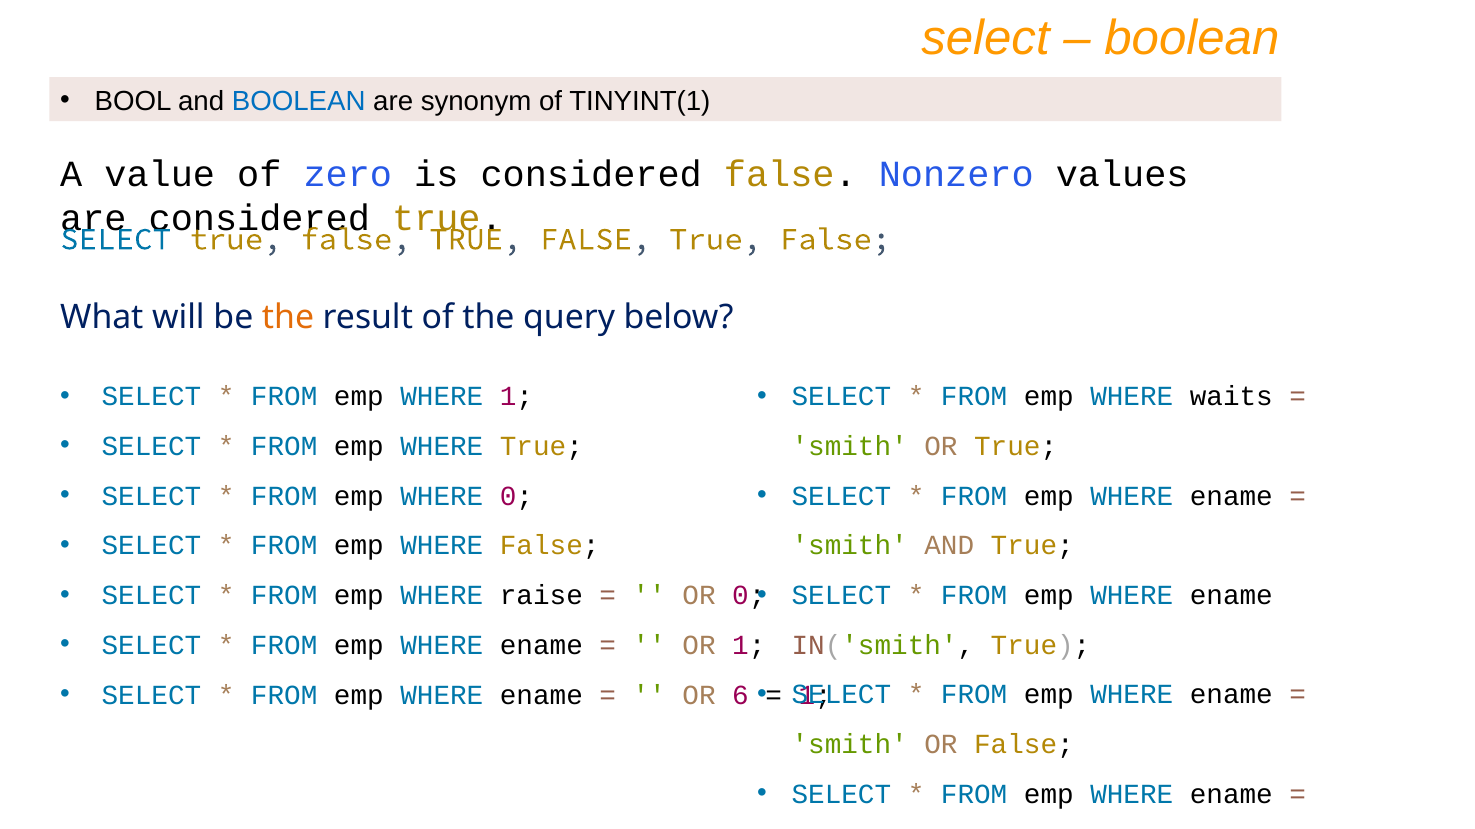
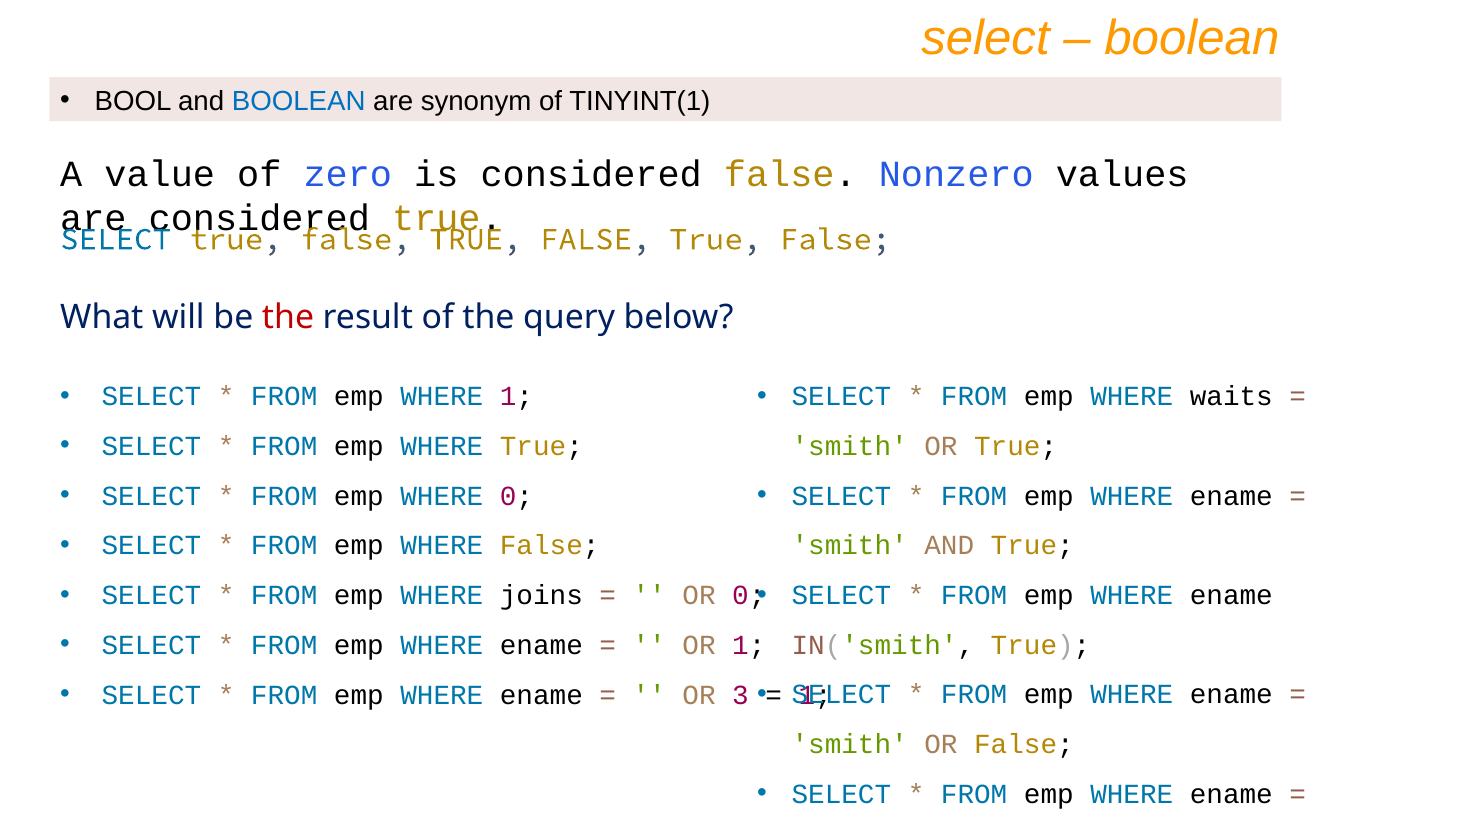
the colour: orange -> red (288, 317)
raise: raise -> joins (541, 596)
6: 6 -> 3 (741, 695)
